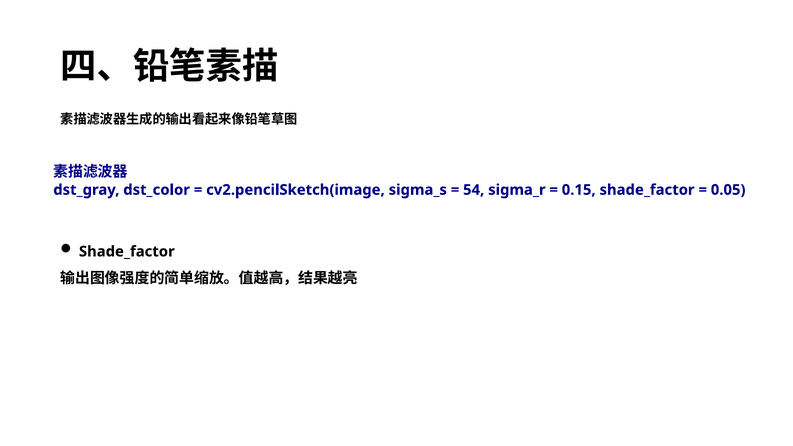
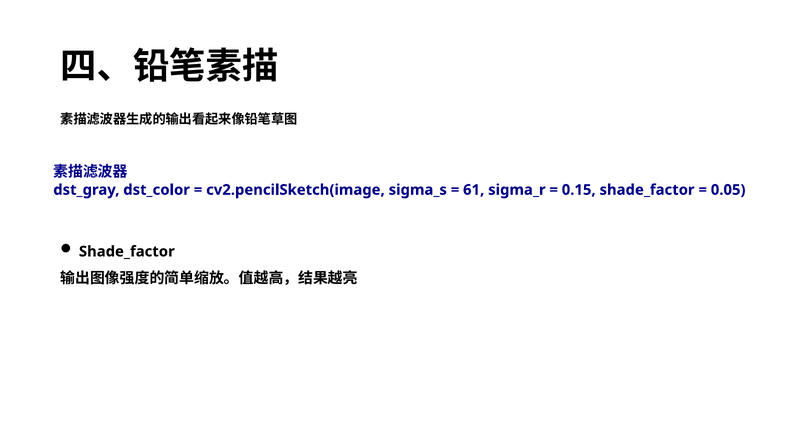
54: 54 -> 61 (474, 190)
